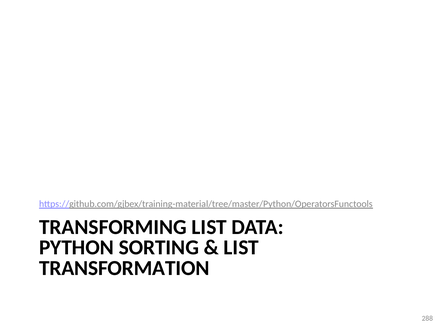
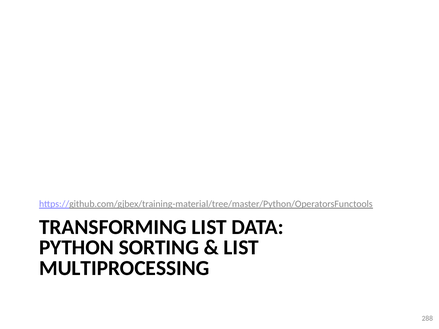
TRANSFORMATION: TRANSFORMATION -> MULTIPROCESSING (124, 268)
